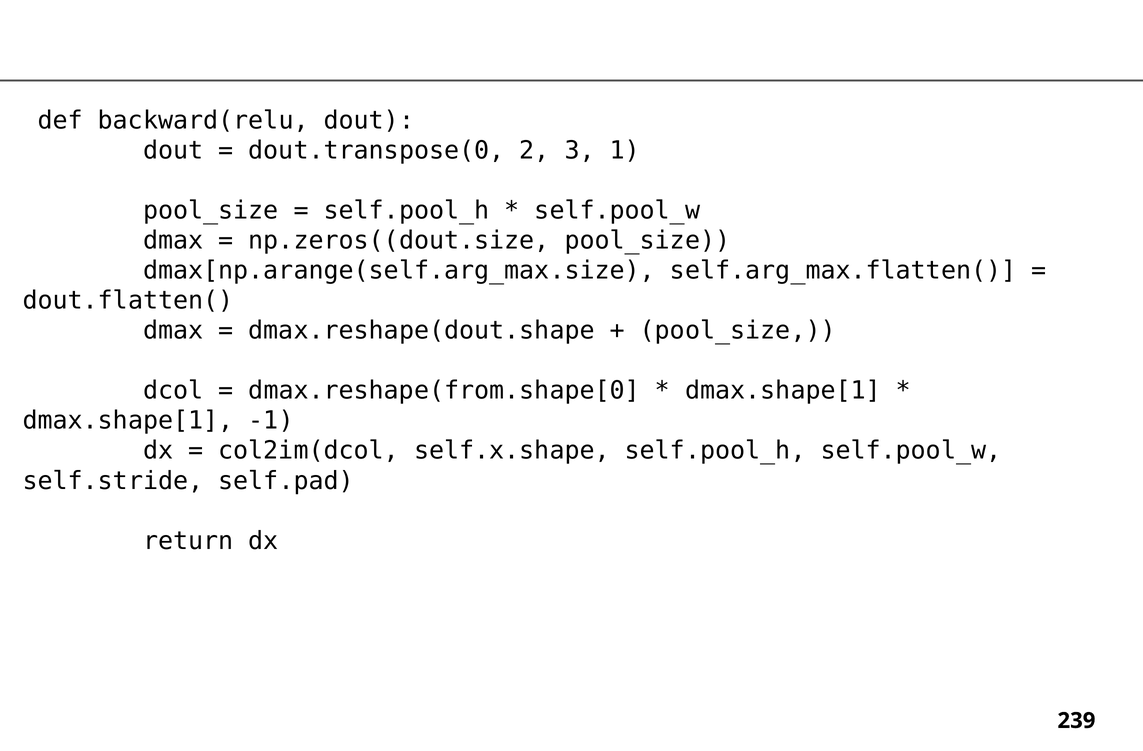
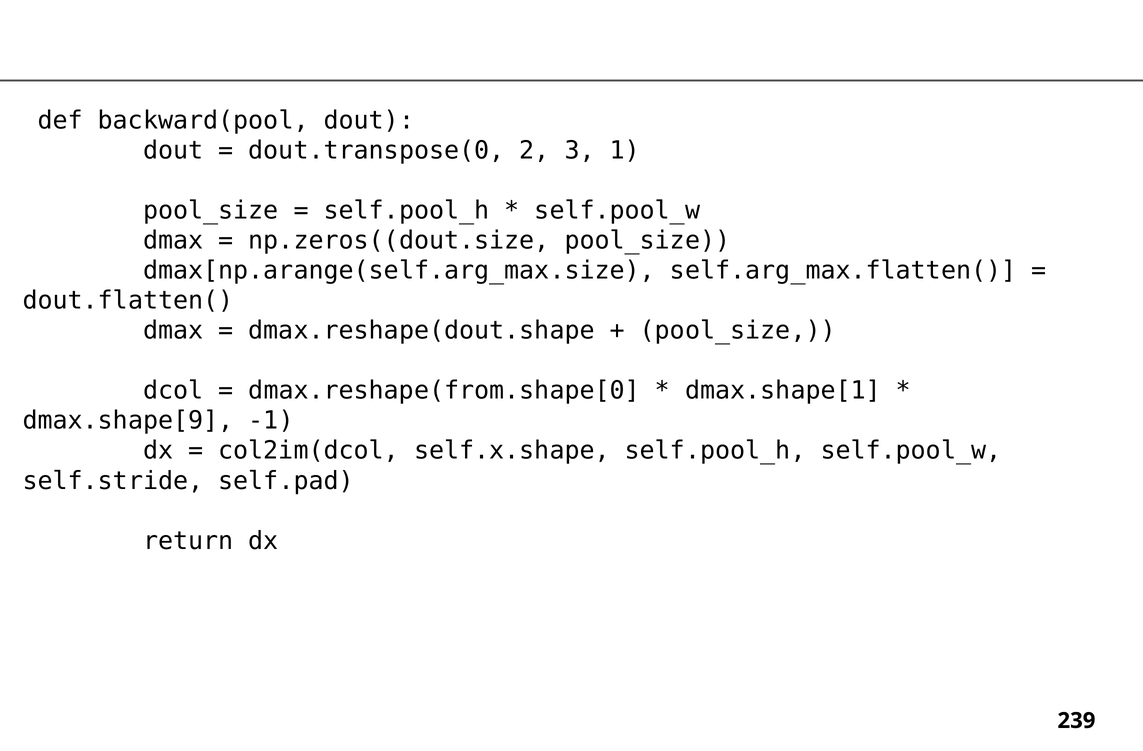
backward(relu: backward(relu -> backward(pool (203, 120)
dmax.shape[1: dmax.shape[1 -> dmax.shape[9 (128, 421)
